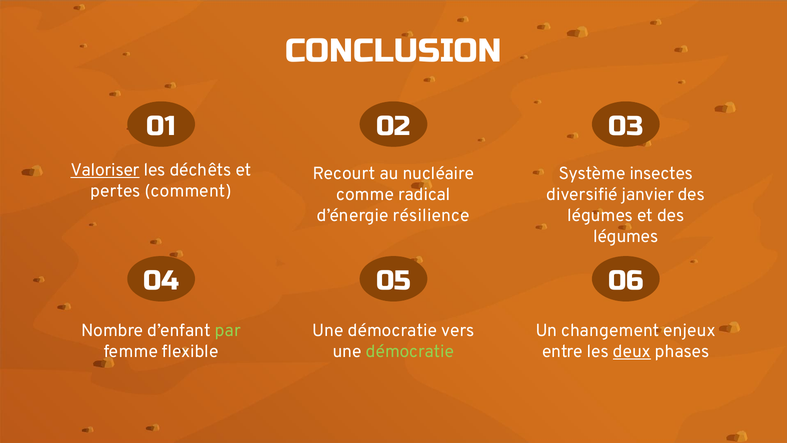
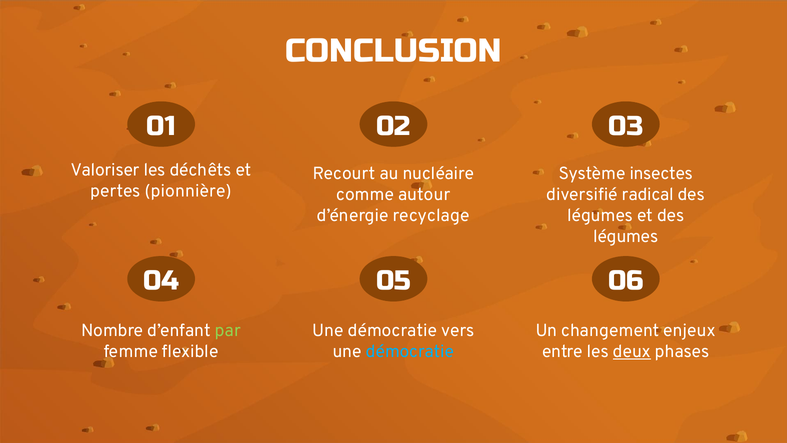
Valoriser underline: present -> none (105, 170)
comment: comment -> pionnière (188, 191)
radical: radical -> autour (424, 194)
janvier: janvier -> radical (648, 195)
résilience: résilience -> recyclage (431, 215)
démocratie colour: light green -> light blue (410, 351)
